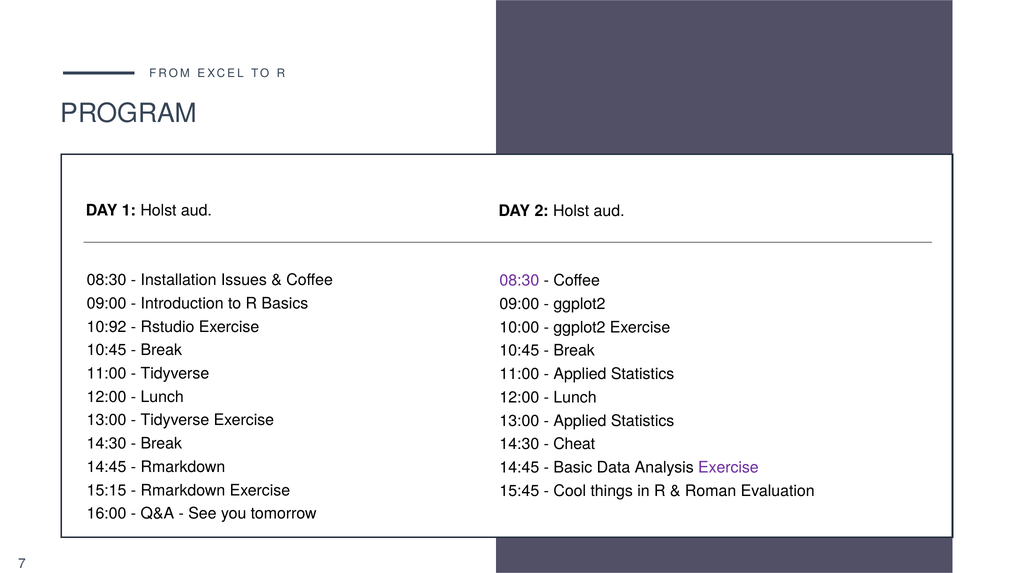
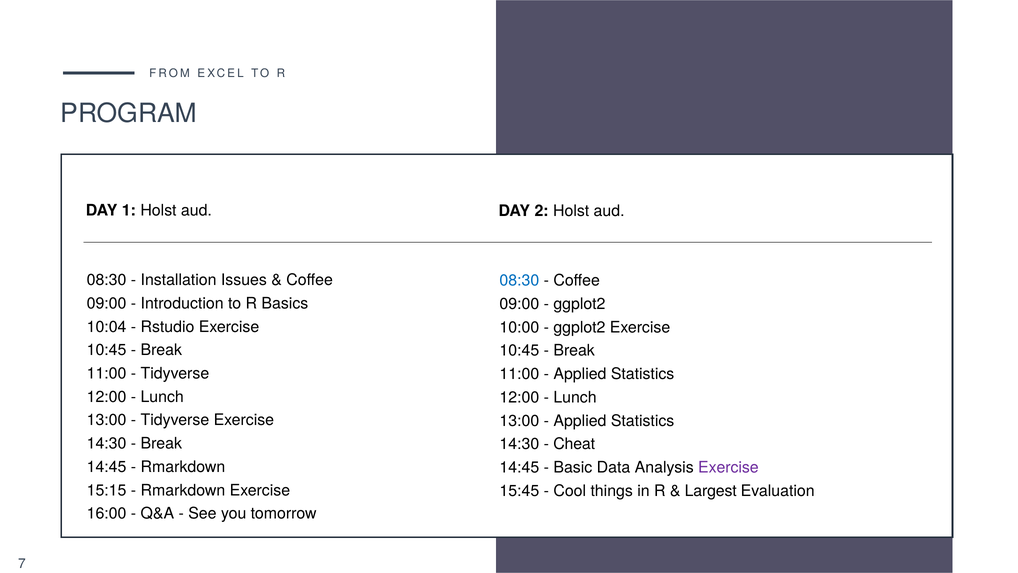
08:30 colour: purple -> blue (519, 281)
10:92: 10:92 -> 10:04 (107, 327)
Roman: Roman -> Largest (711, 491)
